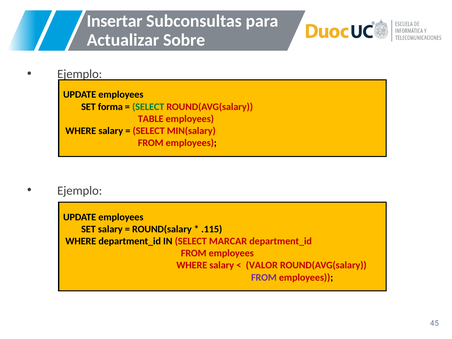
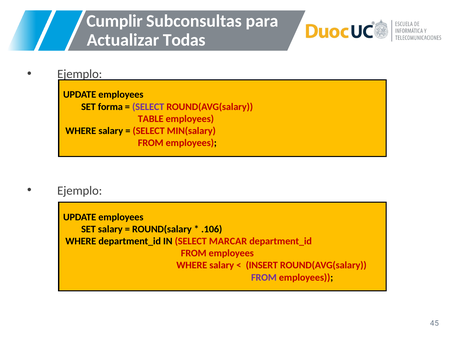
Insertar: Insertar -> Cumplir (115, 21)
Sobre: Sobre -> Todas (184, 40)
SELECT colour: green -> purple (148, 107)
.115: .115 -> .106 (212, 229)
VALOR: VALOR -> INSERT (262, 265)
